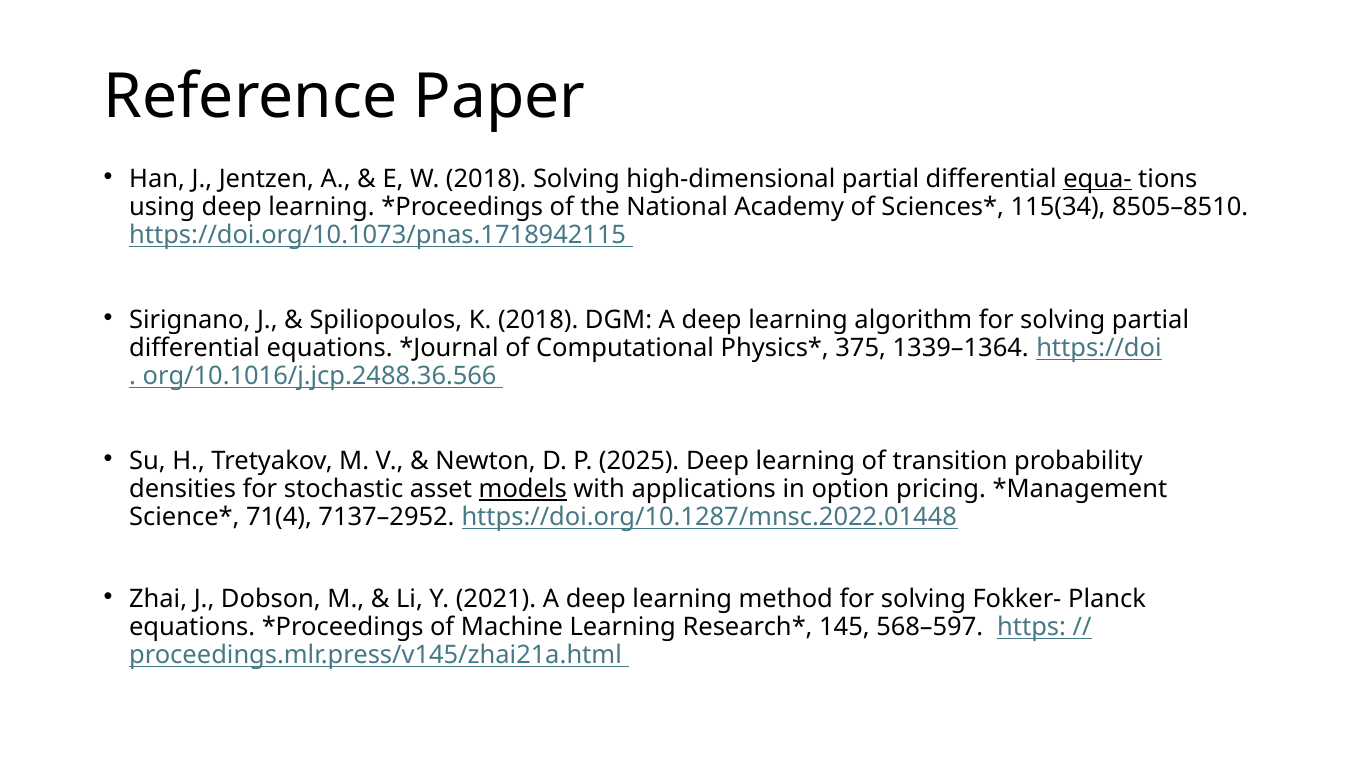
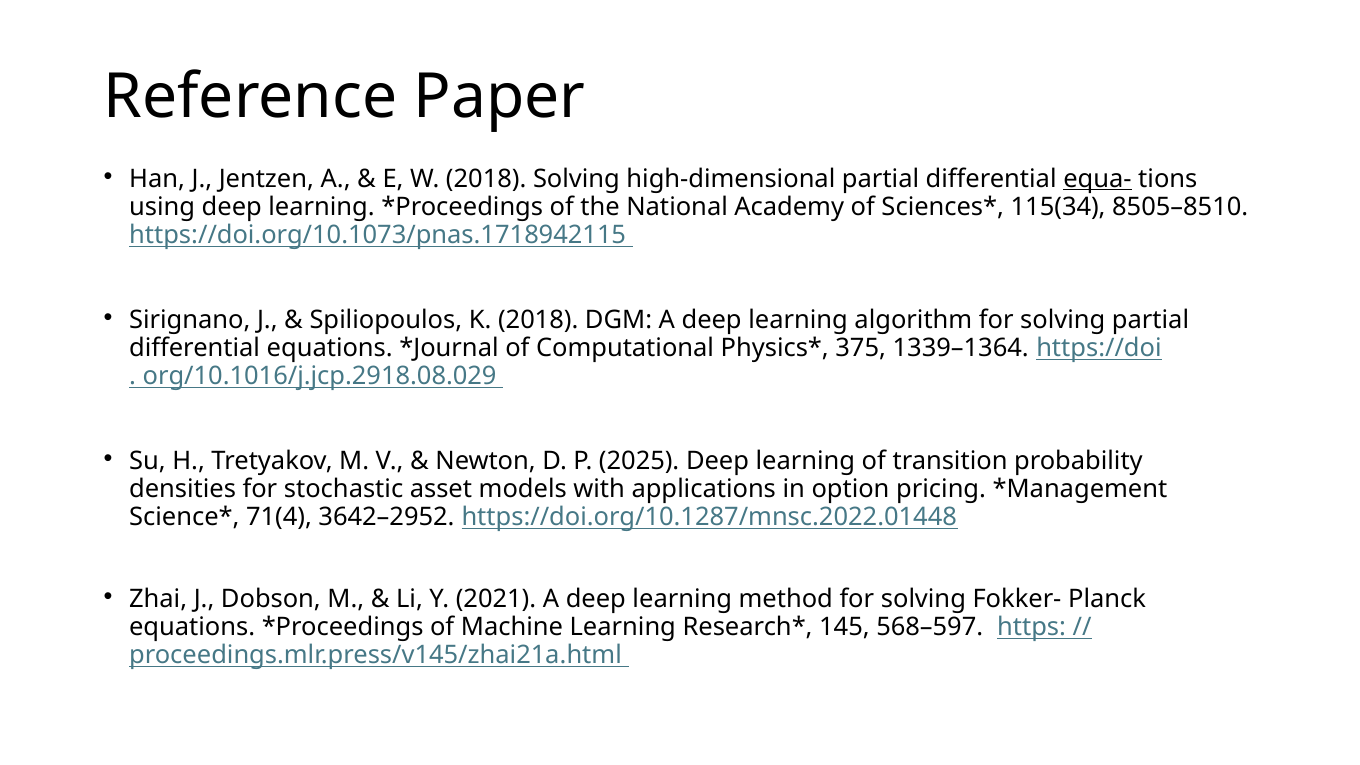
org/10.1016/j.jcp.2488.36.566: org/10.1016/j.jcp.2488.36.566 -> org/10.1016/j.jcp.2918.08.029 (320, 376)
models underline: present -> none (523, 489)
7137–2952: 7137–2952 -> 3642–2952 (387, 517)
